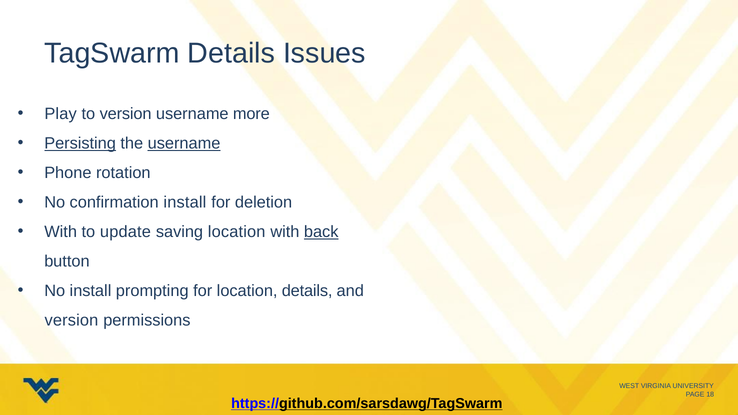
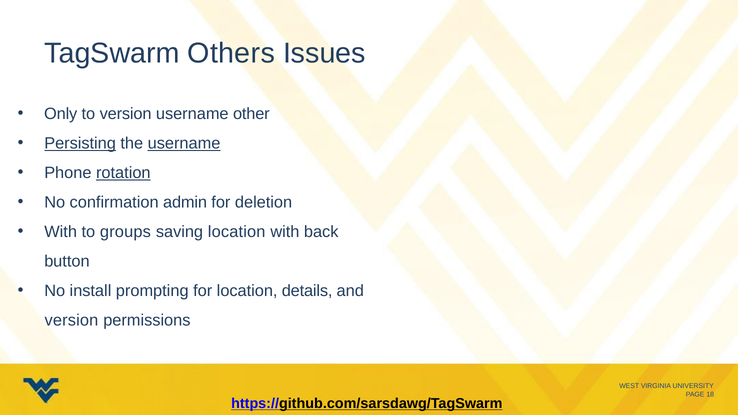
TagSwarm Details: Details -> Others (231, 53)
Play: Play -> Only (61, 114)
more: more -> other (251, 114)
rotation underline: none -> present (123, 173)
confirmation install: install -> admin (185, 202)
update: update -> groups (125, 232)
back underline: present -> none (321, 232)
